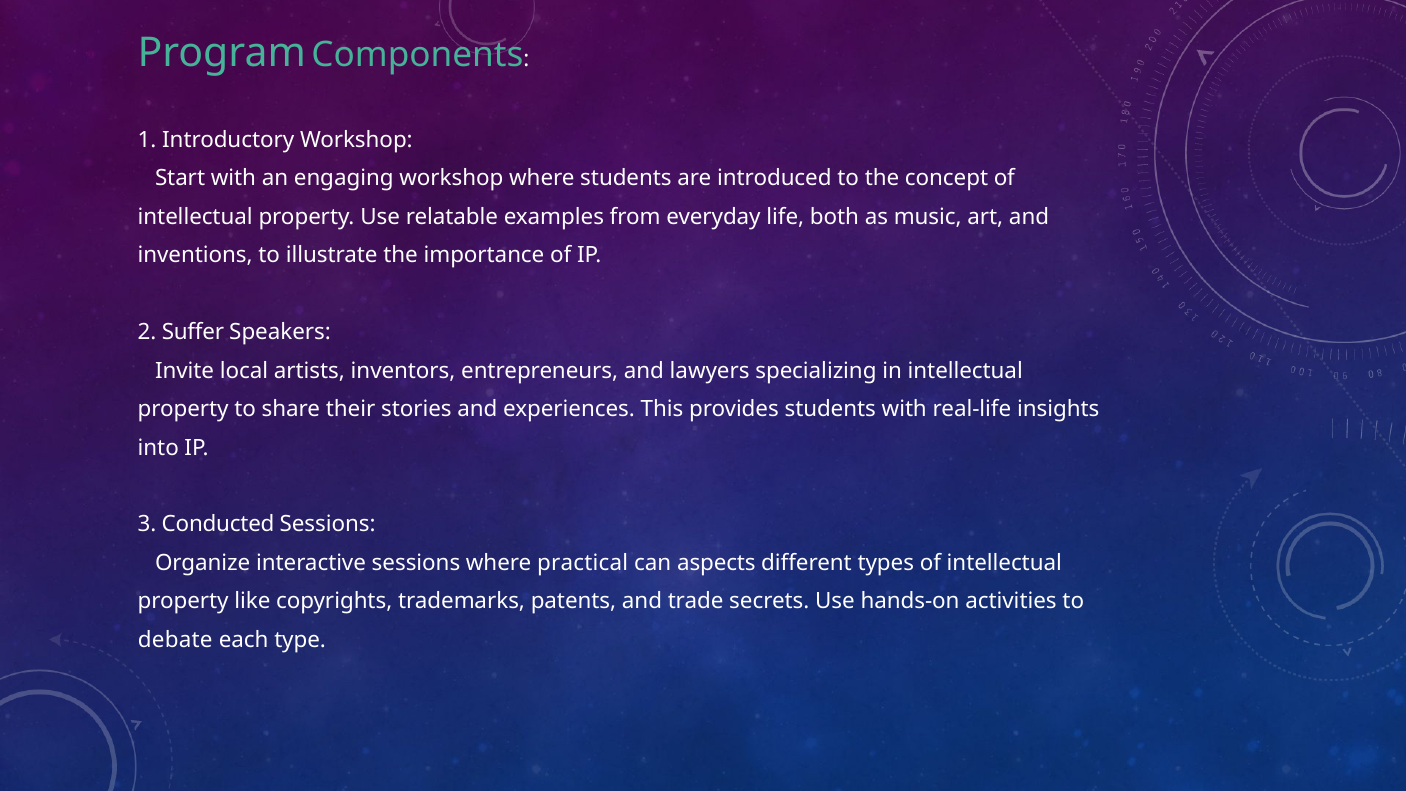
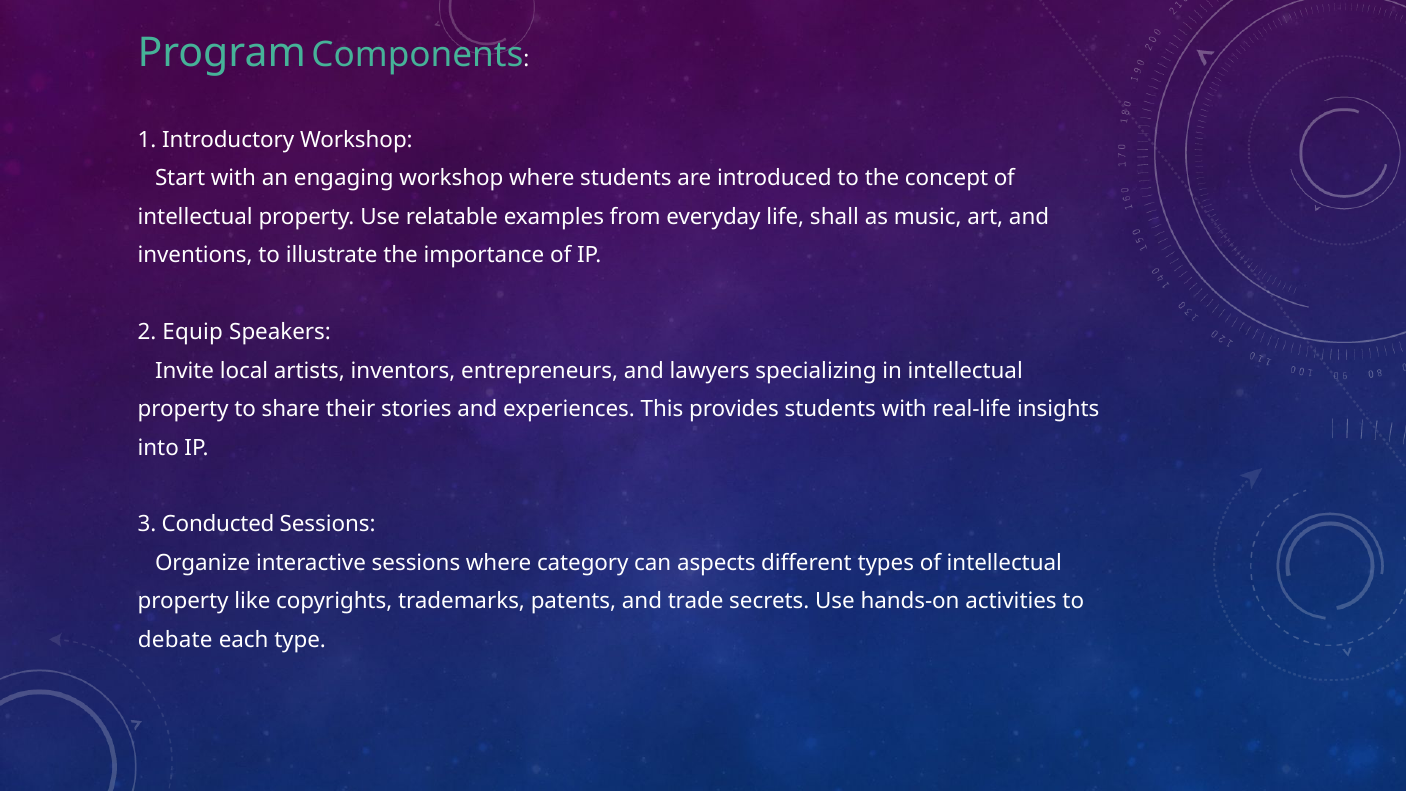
both: both -> shall (834, 217)
Suffer: Suffer -> Equip (193, 332)
practical: practical -> category (583, 563)
